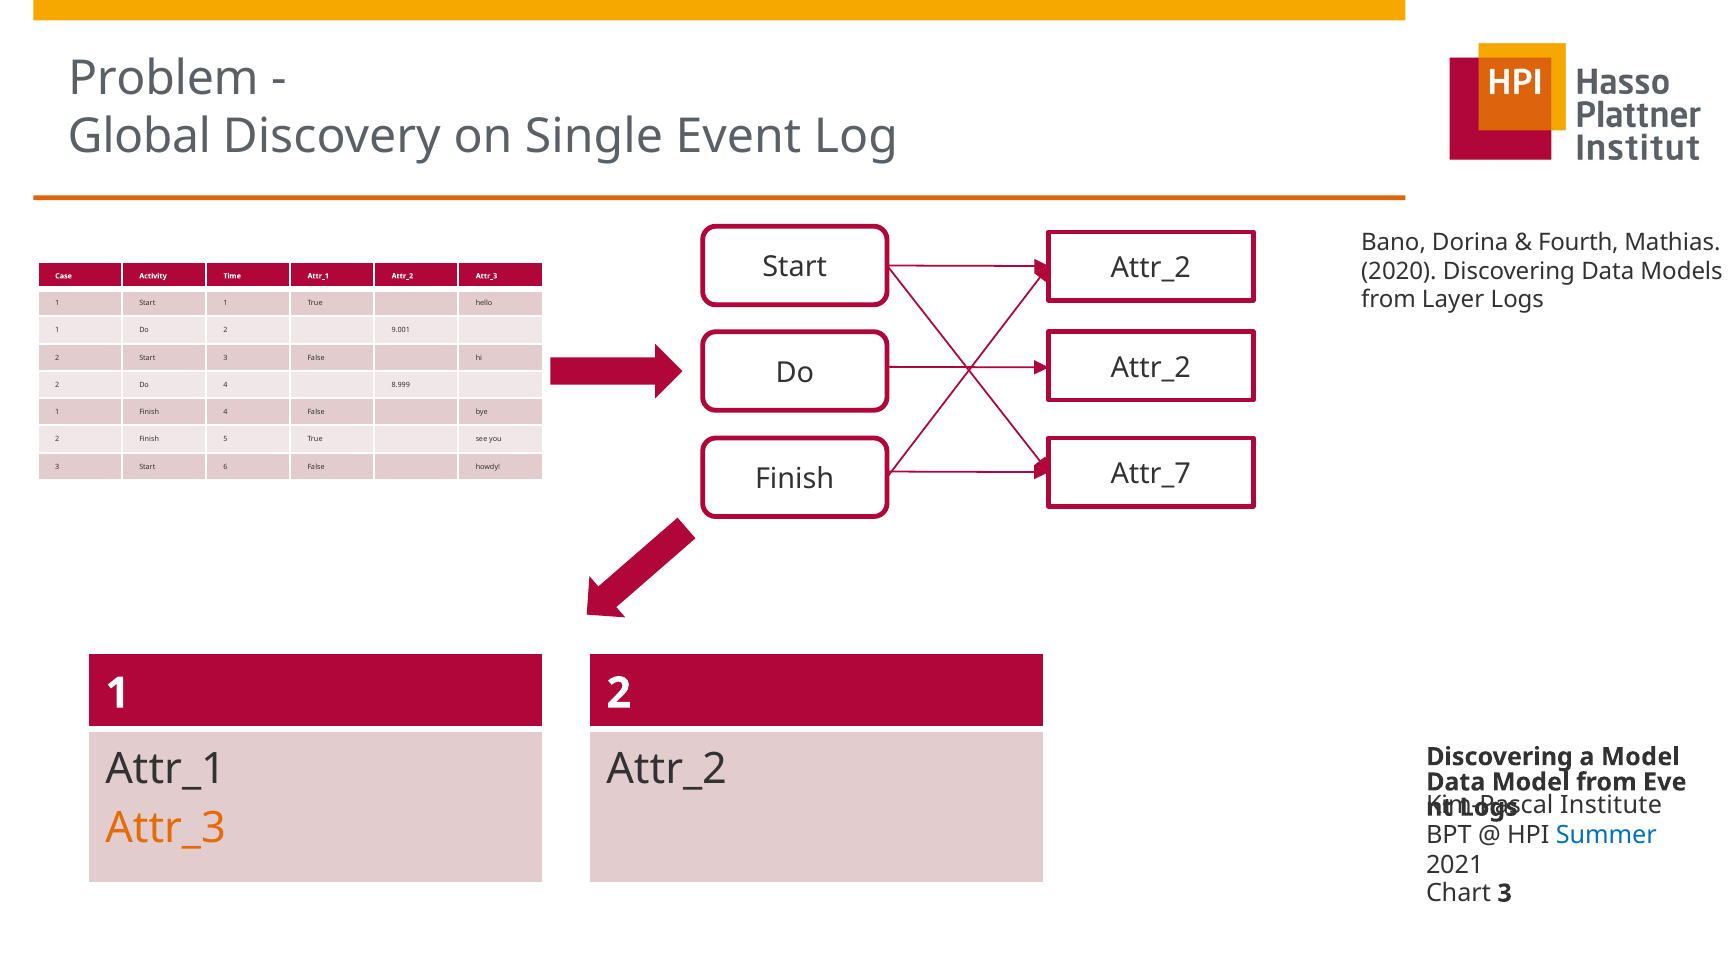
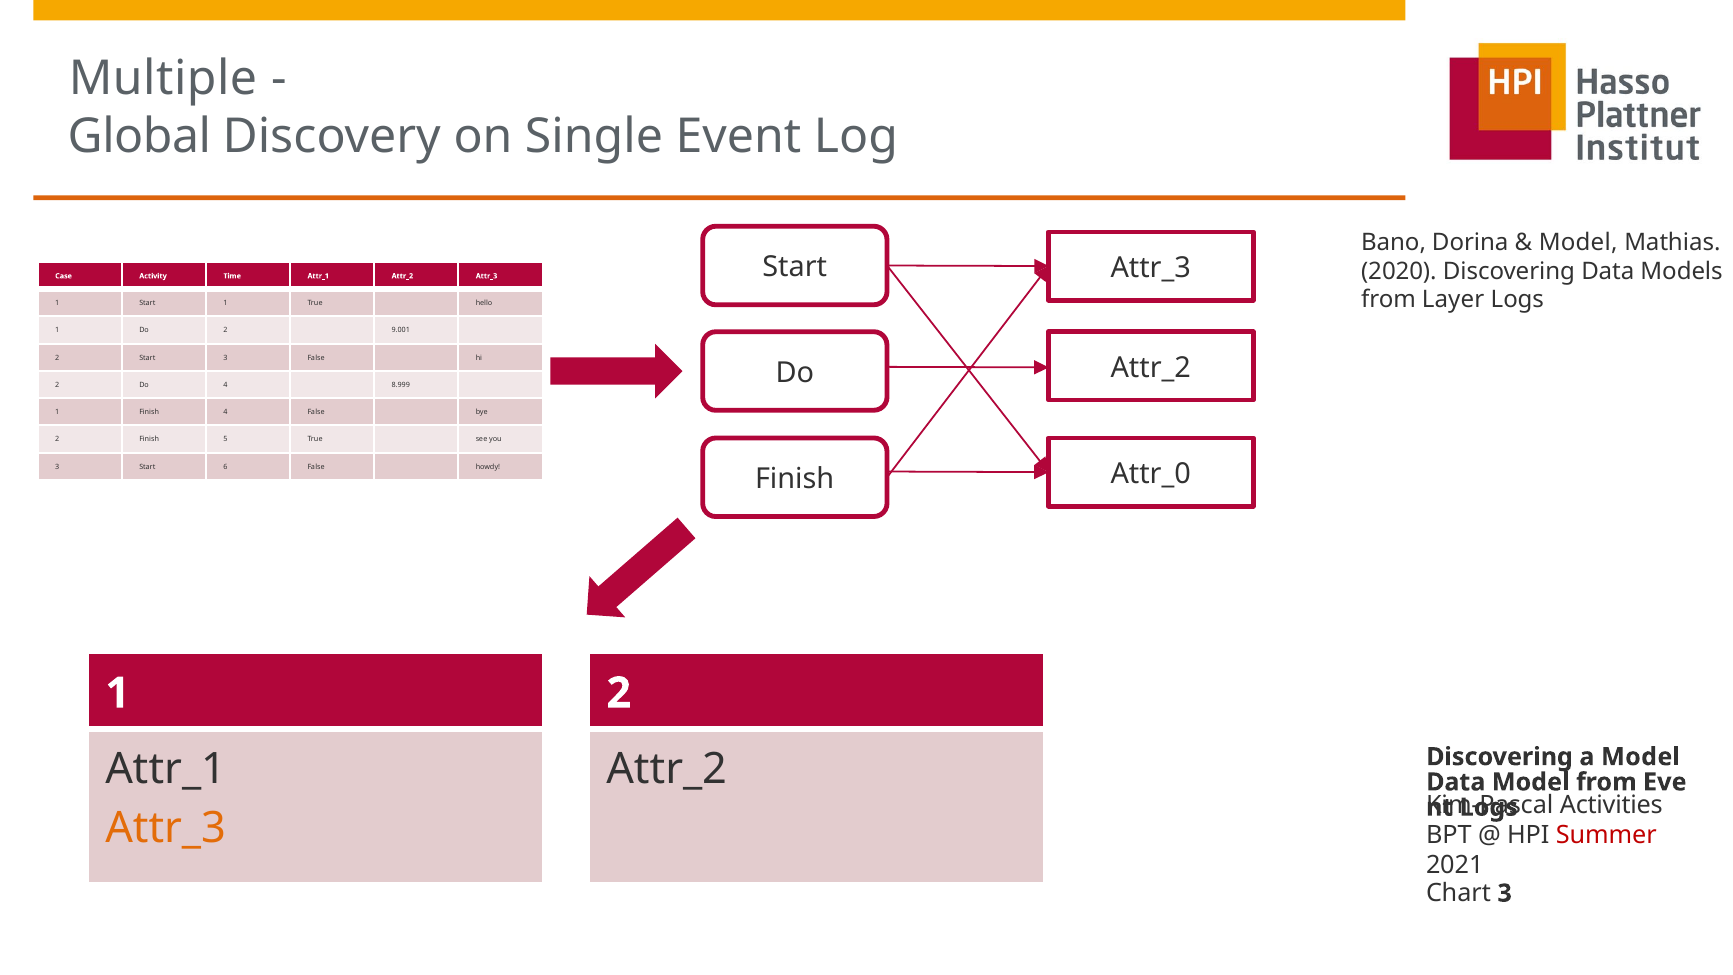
Problem: Problem -> Multiple (163, 79)
Fourth: Fourth -> Model (1578, 242)
Attr_2: Attr_2 -> Attr_3 (1151, 268)
Attr_7: Attr_7 -> Attr_0 (1151, 474)
Institute: Institute -> Activities (1611, 805)
Summer colour: blue -> red (1606, 835)
